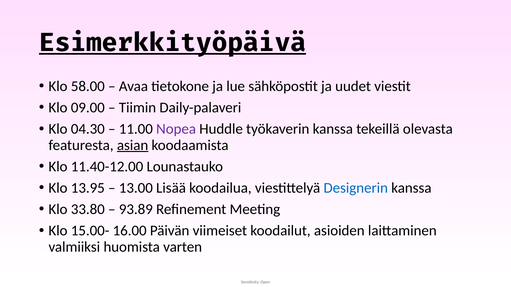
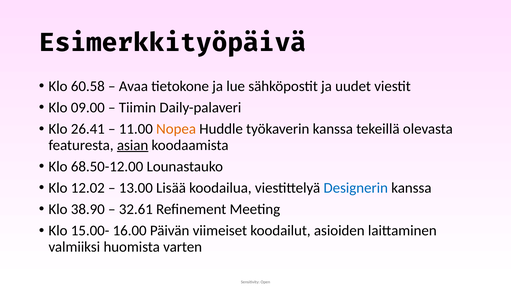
Esimerkkityöpäivä underline: present -> none (173, 43)
58.00: 58.00 -> 60.58 (88, 86)
04.30: 04.30 -> 26.41 (88, 129)
Nopea colour: purple -> orange (176, 129)
11.40-12.00: 11.40-12.00 -> 68.50-12.00 (107, 167)
13.95: 13.95 -> 12.02 (88, 188)
33.80: 33.80 -> 38.90 (88, 210)
93.89: 93.89 -> 32.61 (136, 210)
